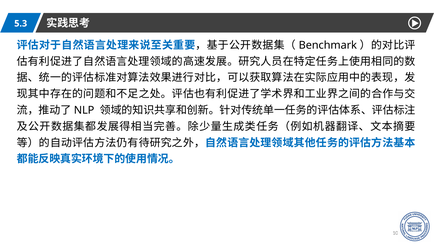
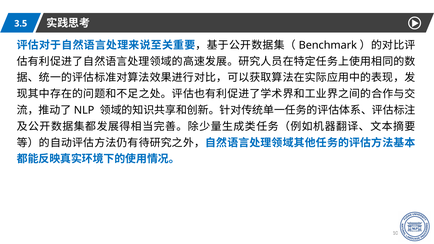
5.3: 5.3 -> 3.5 (21, 24)
